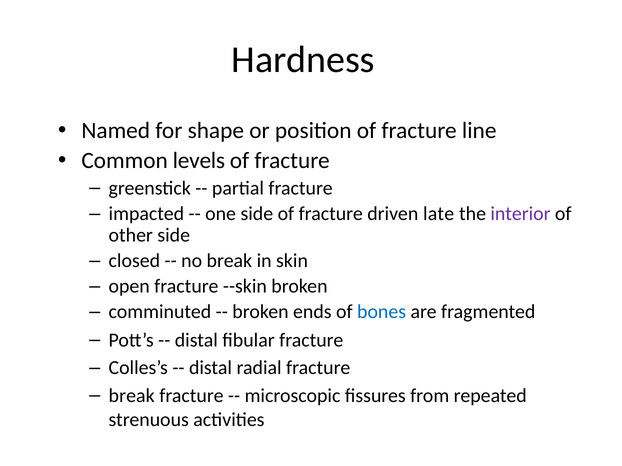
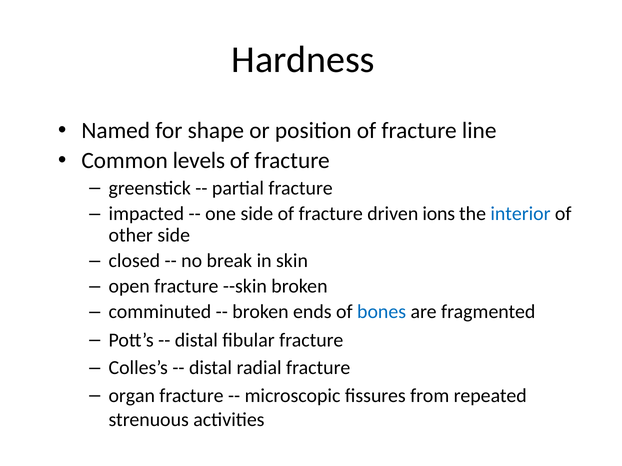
late: late -> ions (439, 214)
interior colour: purple -> blue (521, 214)
break: break -> organ (132, 396)
